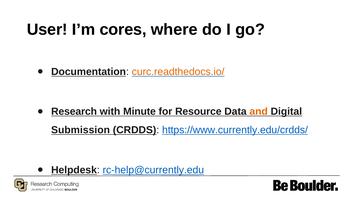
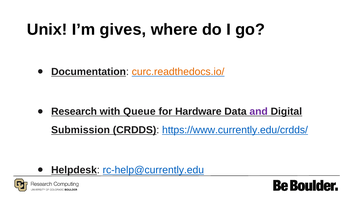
User: User -> Unix (47, 30)
cores: cores -> gives (123, 30)
Minute: Minute -> Queue (139, 112)
Resource: Resource -> Hardware (198, 112)
and colour: orange -> purple (259, 112)
